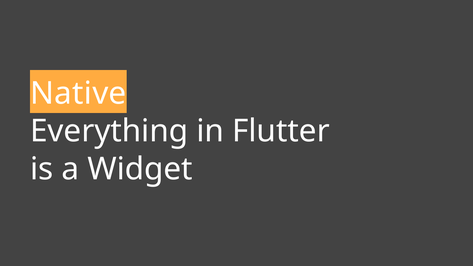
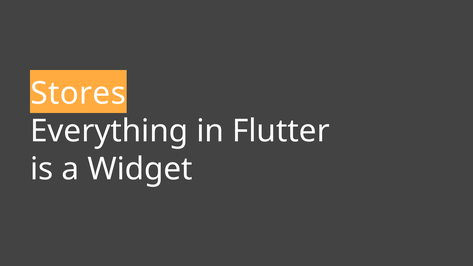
Native: Native -> Stores (78, 93)
